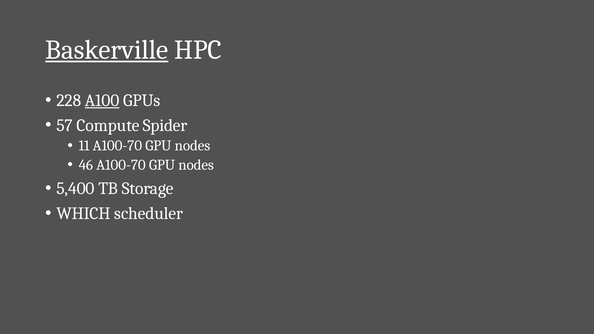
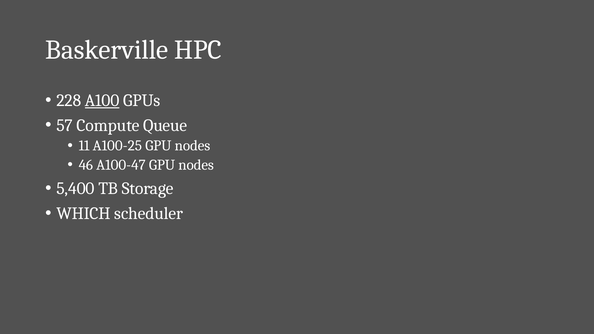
Baskerville underline: present -> none (107, 50)
Spider: Spider -> Queue (165, 125)
11 A100-70: A100-70 -> A100-25 (117, 146)
46 A100-70: A100-70 -> A100-47 (121, 165)
